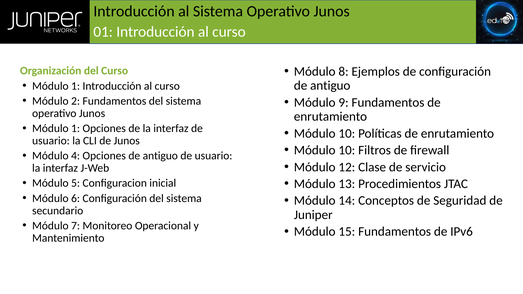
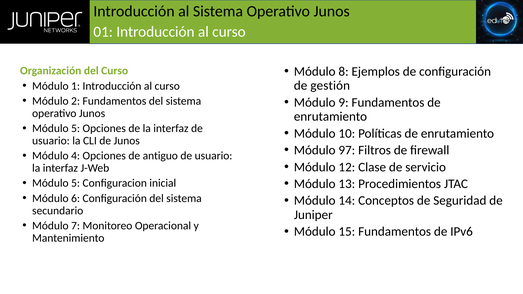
antiguo: antiguo -> gestión (330, 86)
1: 1 -> 5 (76, 128)
10: 10 -> 97 (347, 150)
